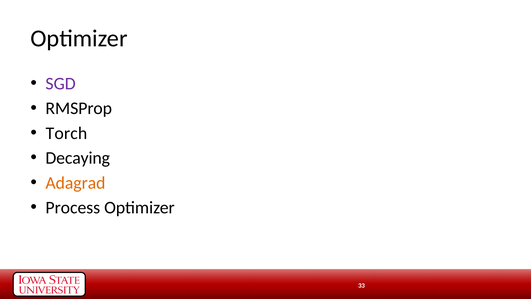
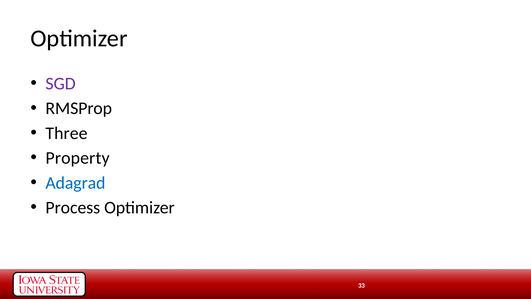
Torch: Torch -> Three (66, 133)
Decaying: Decaying -> Property (78, 158)
Adagrad colour: orange -> blue (75, 183)
